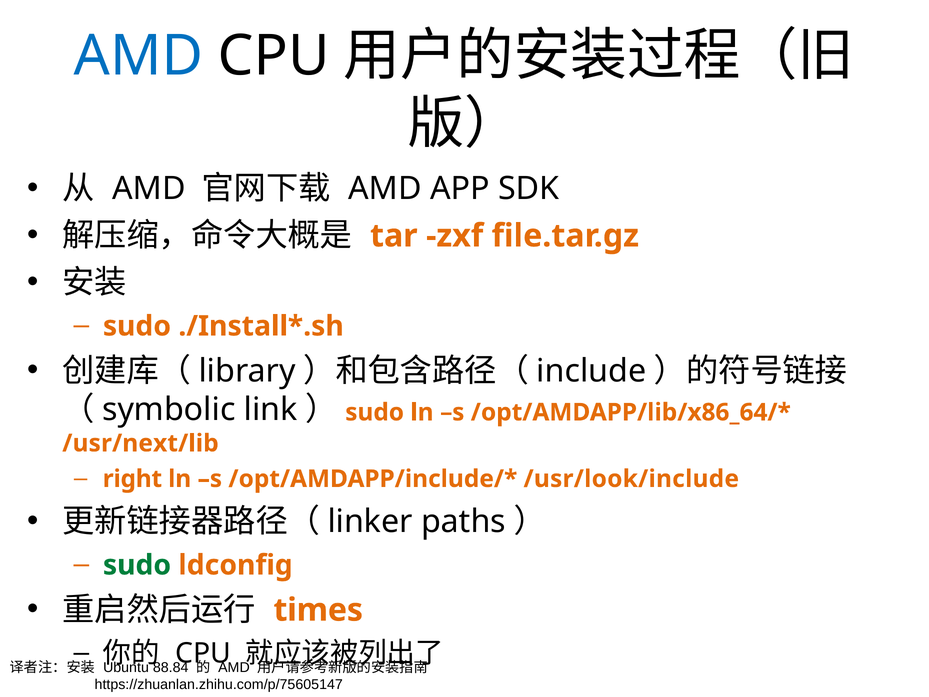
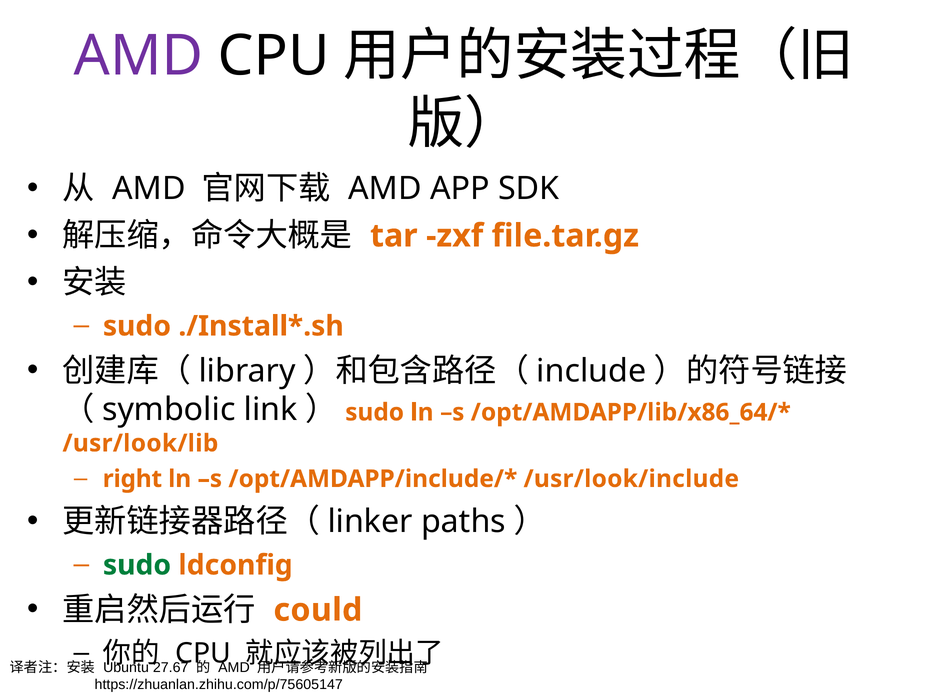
AMD colour: blue -> purple (139, 56)
/usr/next/lib: /usr/next/lib -> /usr/look/lib (140, 443)
times: times -> could (318, 610)
88.84: 88.84 -> 27.67 (171, 667)
